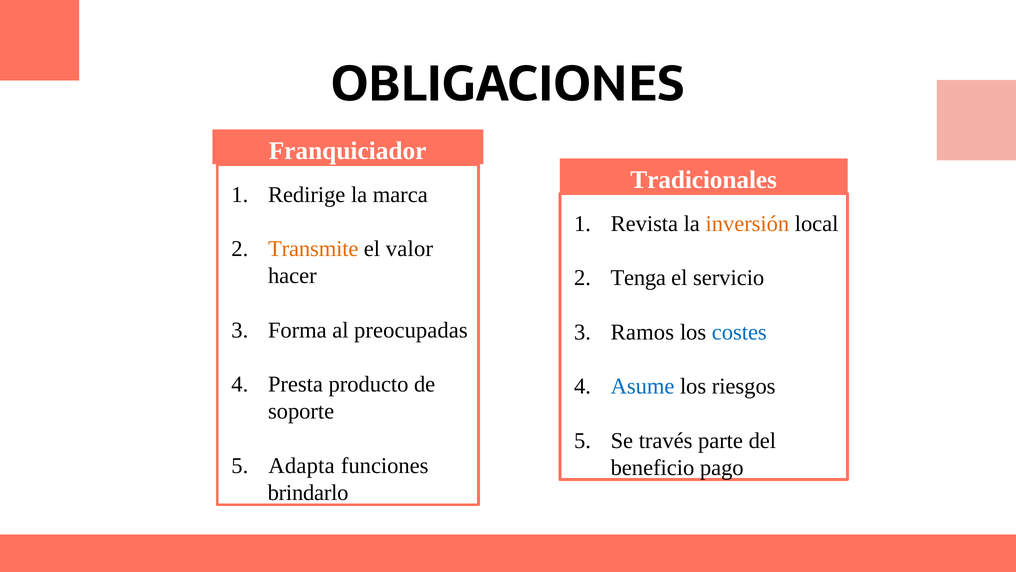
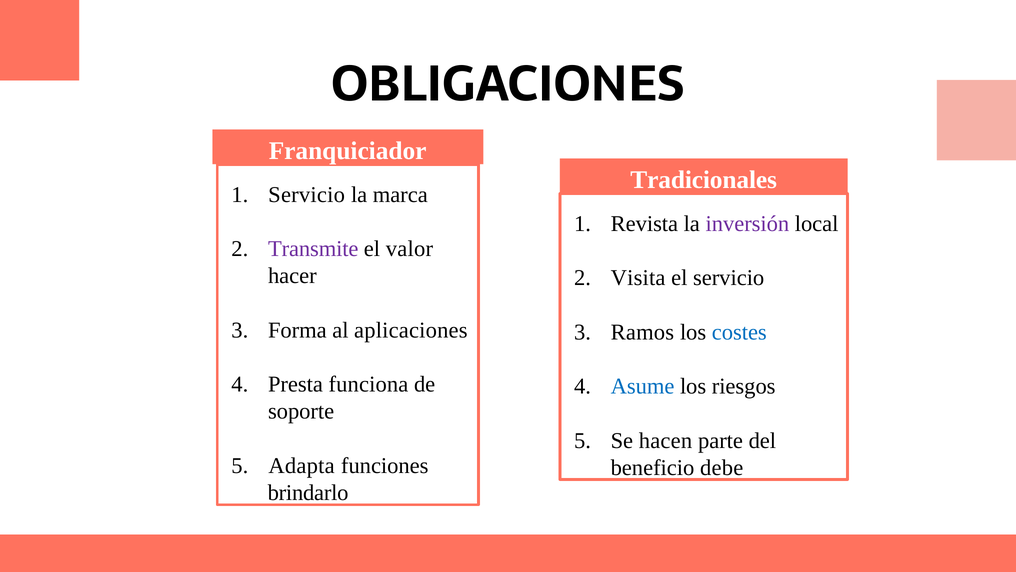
Redirige: Redirige -> Servicio (307, 195)
inversión colour: orange -> purple (747, 224)
Transmite colour: orange -> purple (313, 249)
Tenga: Tenga -> Visita (638, 278)
preocupadas: preocupadas -> aplicaciones (411, 330)
producto: producto -> funciona (368, 384)
través: través -> hacen (665, 440)
pago: pago -> debe (722, 467)
